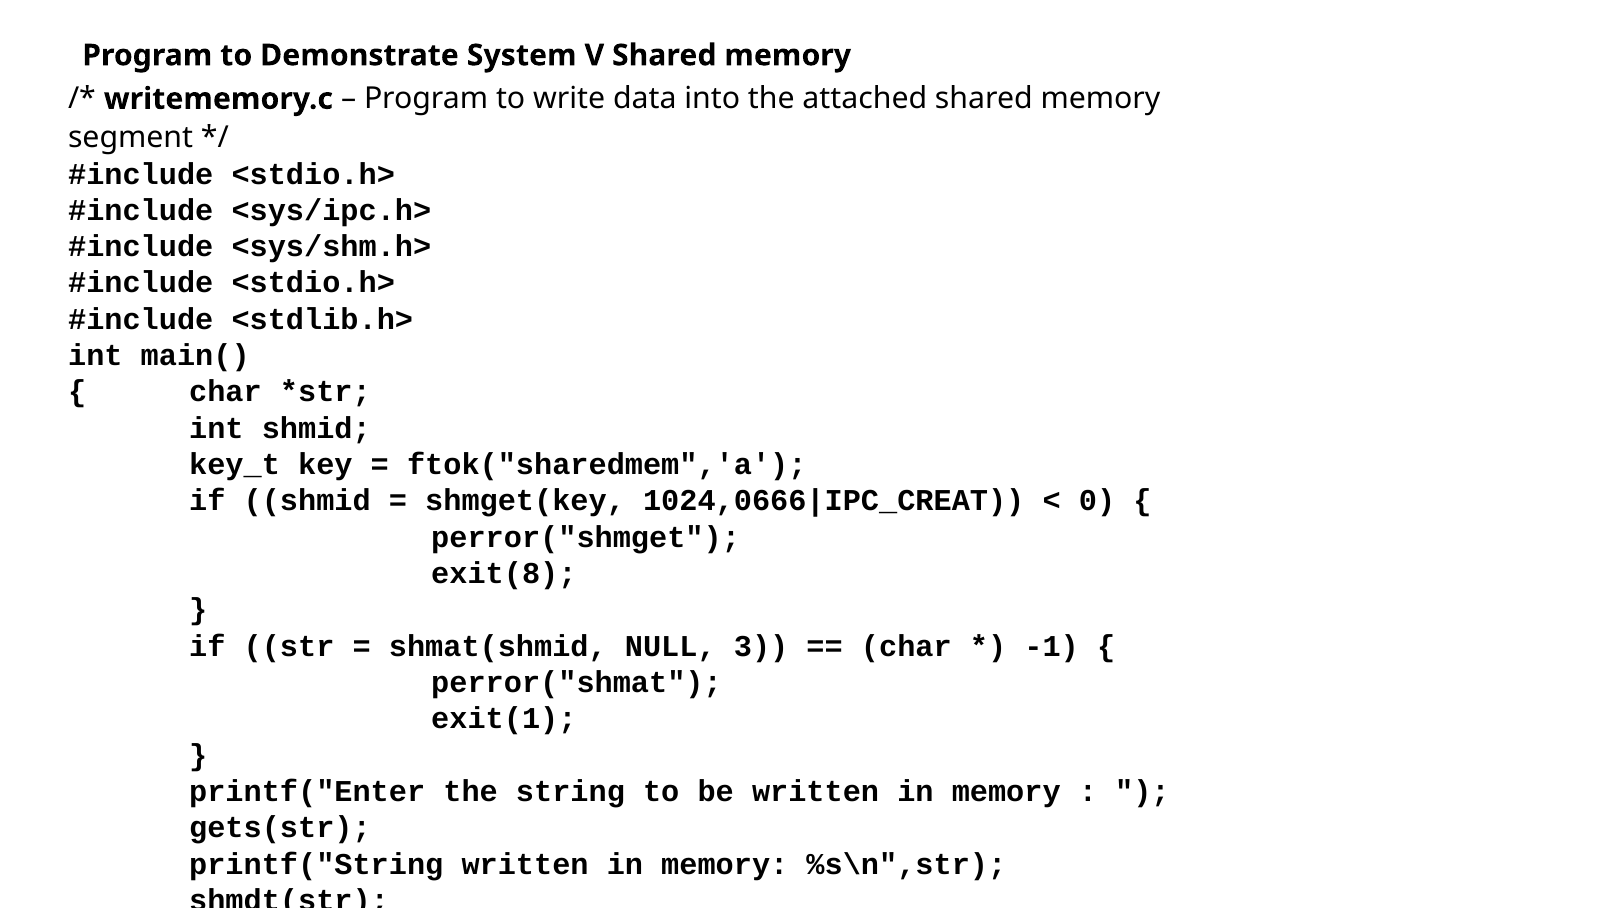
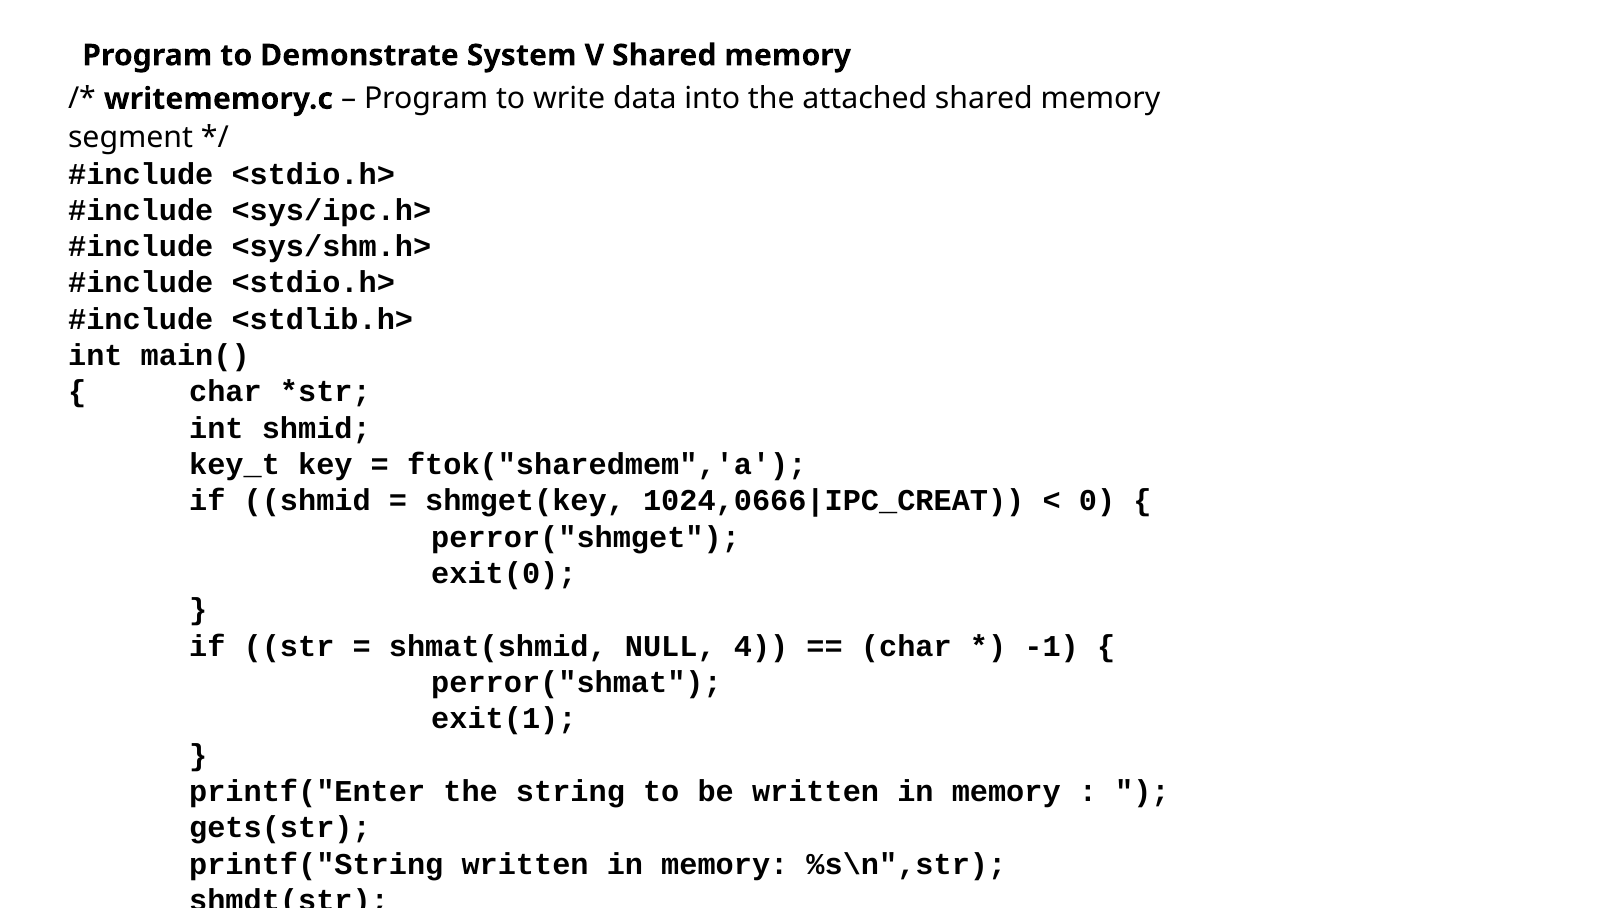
exit(8: exit(8 -> exit(0 (504, 573)
3: 3 -> 4 (761, 646)
